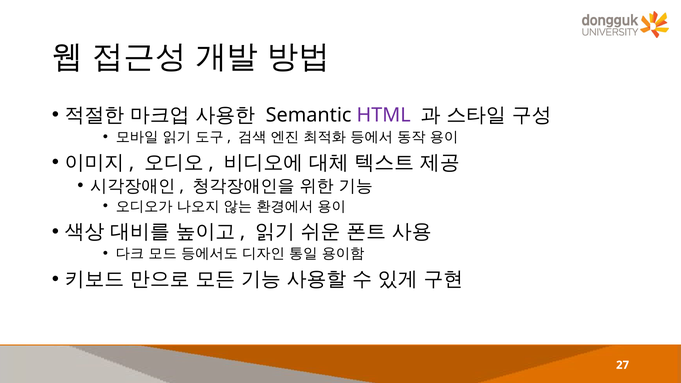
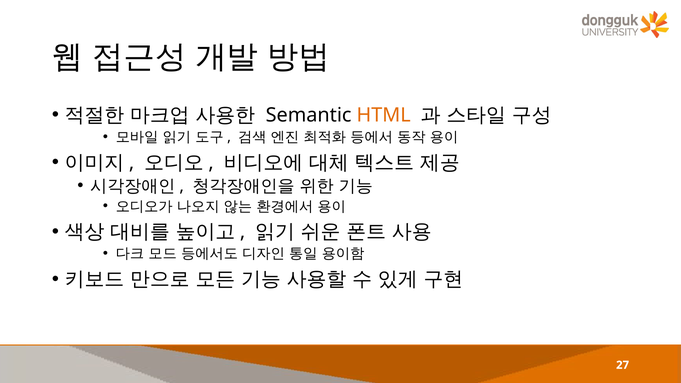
HTML colour: purple -> orange (384, 115)
